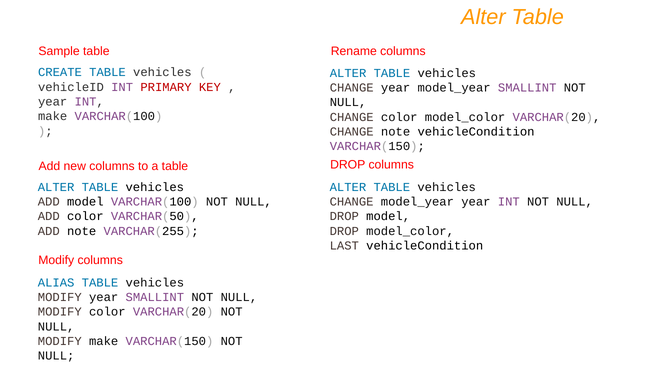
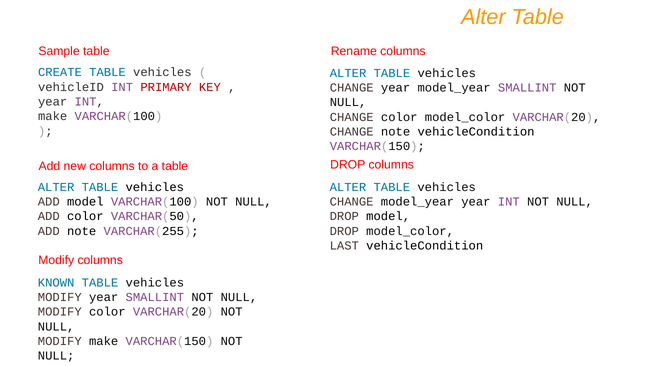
ALIAS: ALIAS -> KNOWN (56, 282)
